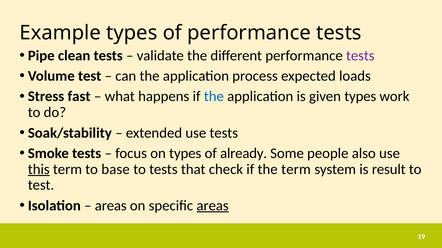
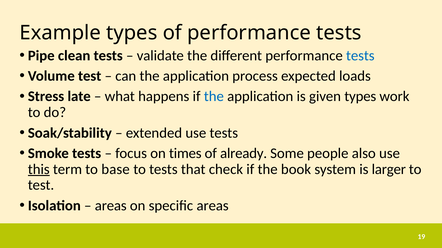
tests colour: purple -> blue (360, 56)
fast: fast -> late (79, 97)
on types: types -> times (185, 154)
the term: term -> book (296, 170)
result: result -> larger (389, 170)
areas underline: present -> none (213, 206)
